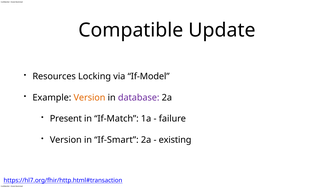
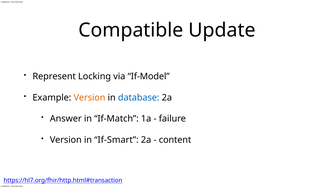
Resources: Resources -> Represent (54, 76)
database colour: purple -> blue (139, 97)
Present: Present -> Answer (66, 119)
existing: existing -> content (175, 140)
